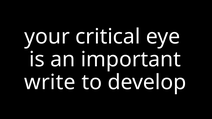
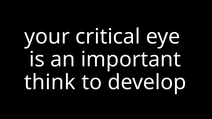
write: write -> think (50, 82)
